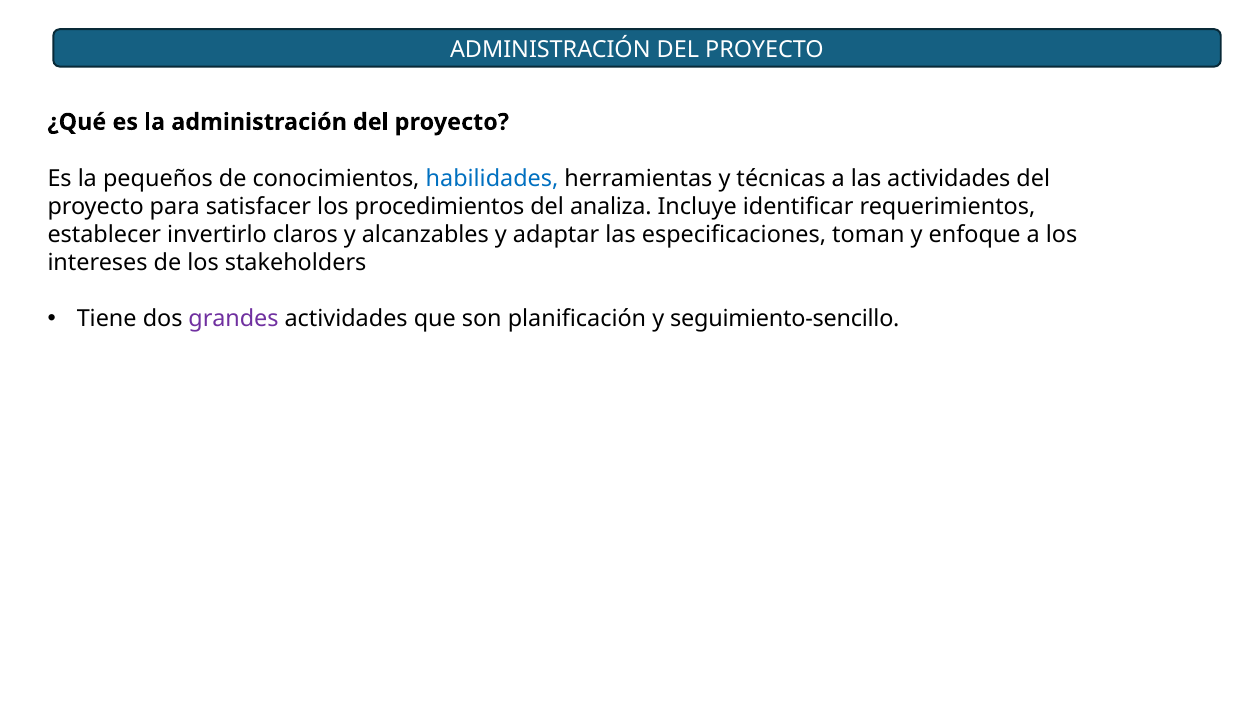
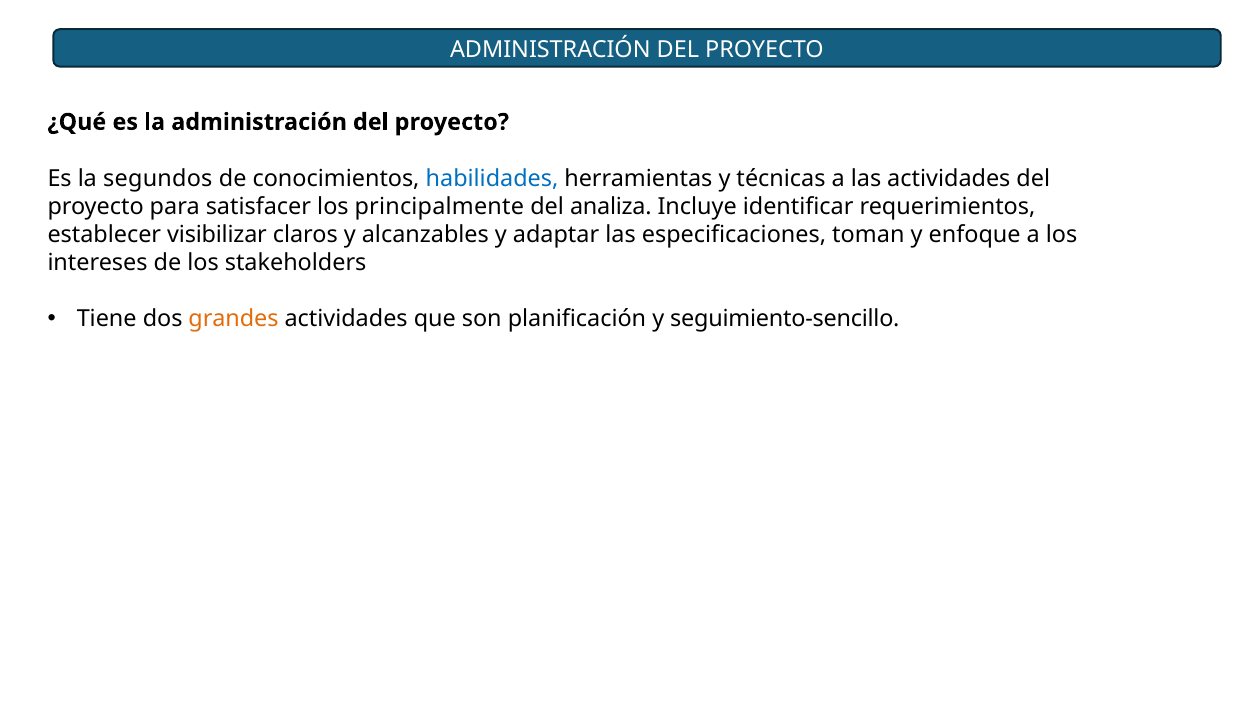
pequeños: pequeños -> segundos (158, 178)
procedimientos: procedimientos -> principalmente (439, 206)
invertirlo: invertirlo -> visibilizar (217, 234)
grandes colour: purple -> orange (234, 319)
